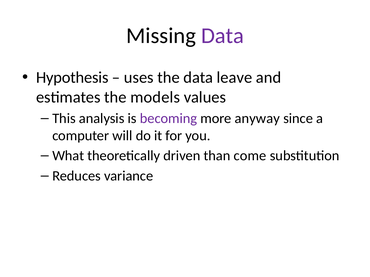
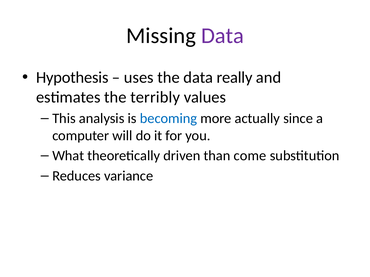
leave: leave -> really (235, 78)
models: models -> terribly (155, 97)
becoming colour: purple -> blue (169, 119)
anyway: anyway -> actually (257, 119)
